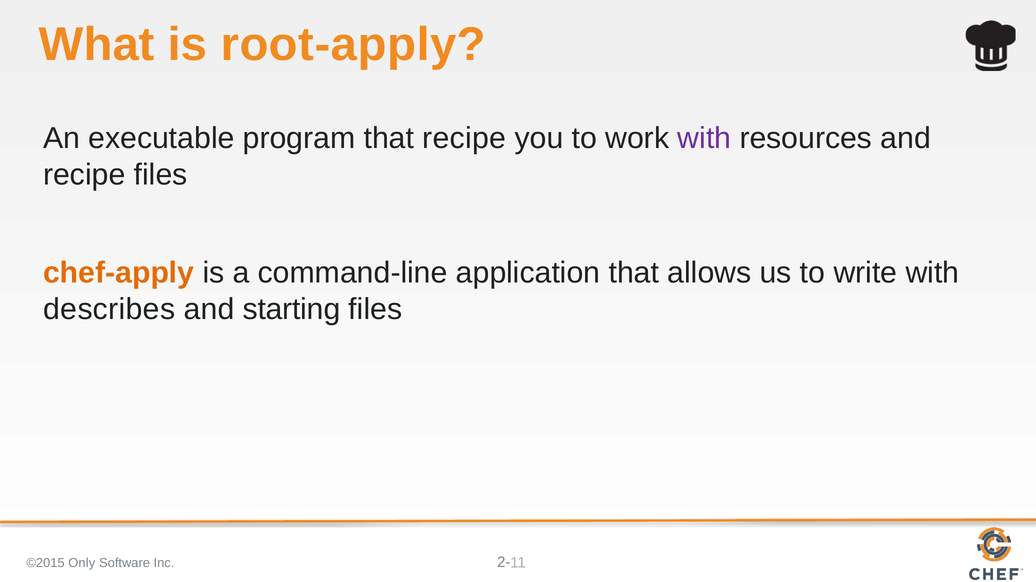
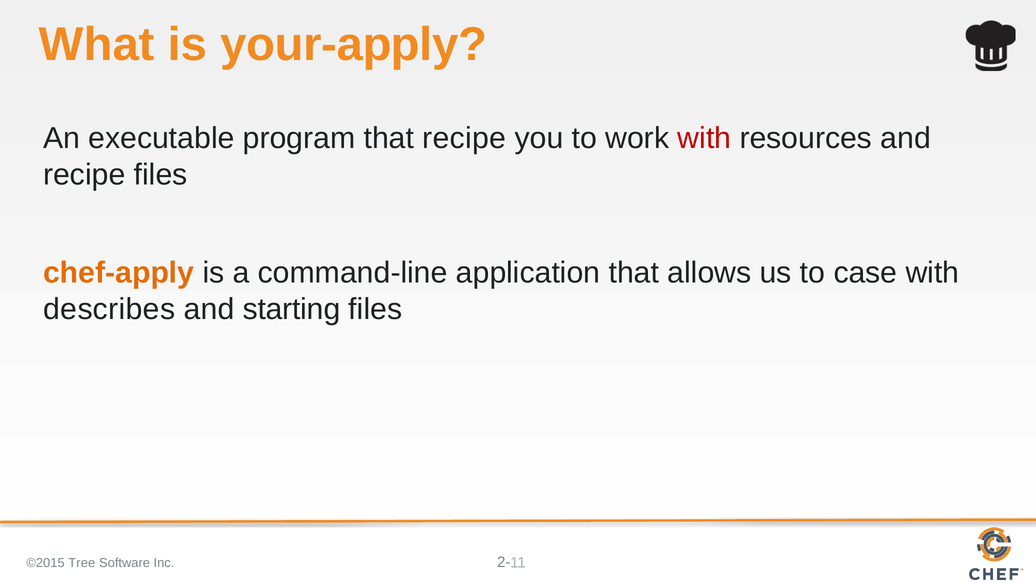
root-apply: root-apply -> your-apply (354, 45)
with colour: purple -> red (704, 139)
write: write -> case (865, 273)
Only: Only -> Tree (82, 564)
